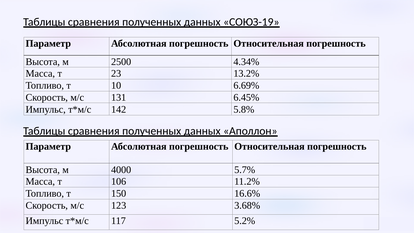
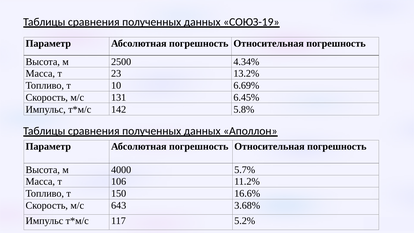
123: 123 -> 643 (119, 205)
